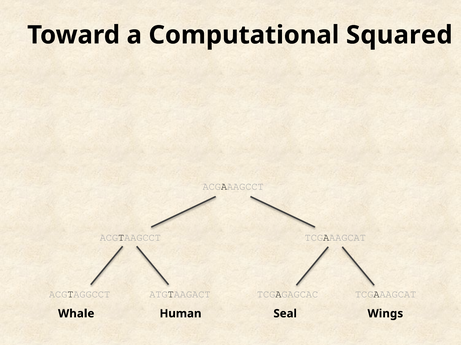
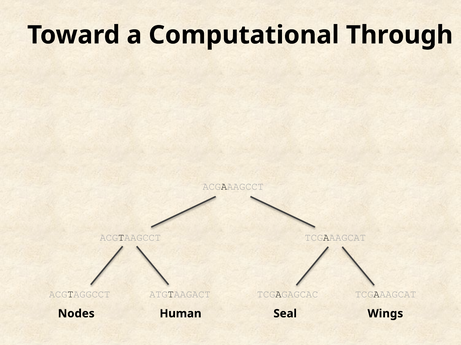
Squared: Squared -> Through (400, 35)
Whale: Whale -> Nodes (76, 314)
